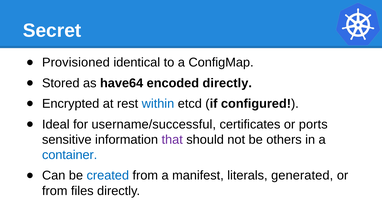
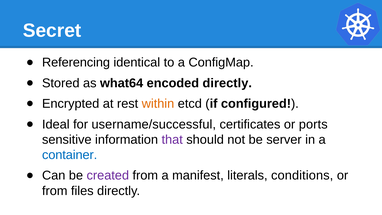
Provisioned: Provisioned -> Referencing (76, 62)
have64: have64 -> what64 (122, 83)
within colour: blue -> orange (158, 104)
others: others -> server (284, 140)
created colour: blue -> purple (108, 175)
generated: generated -> conditions (302, 175)
